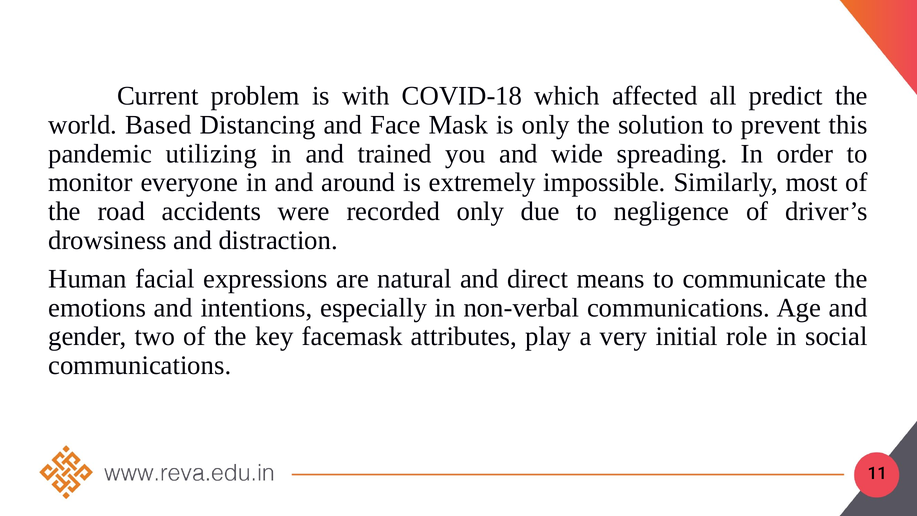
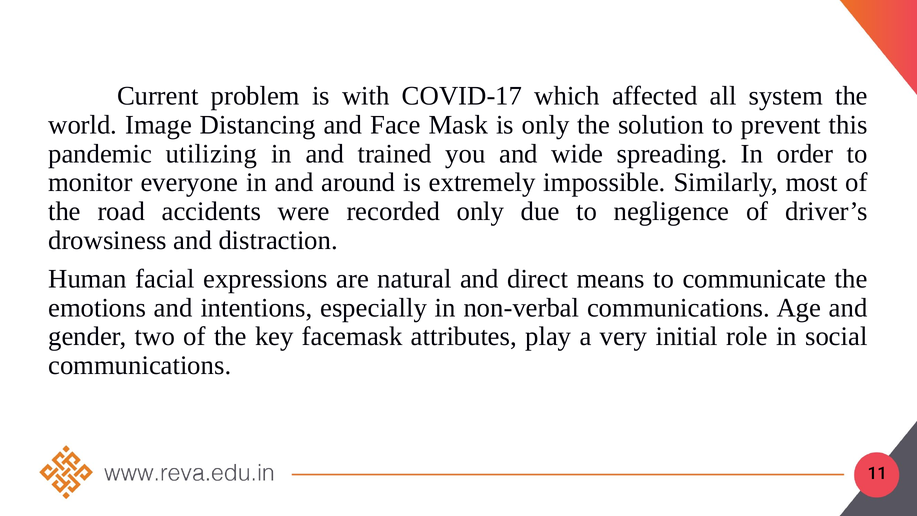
COVID-18: COVID-18 -> COVID-17 (462, 96)
predict: predict -> system (786, 96)
Based: Based -> Image (159, 125)
